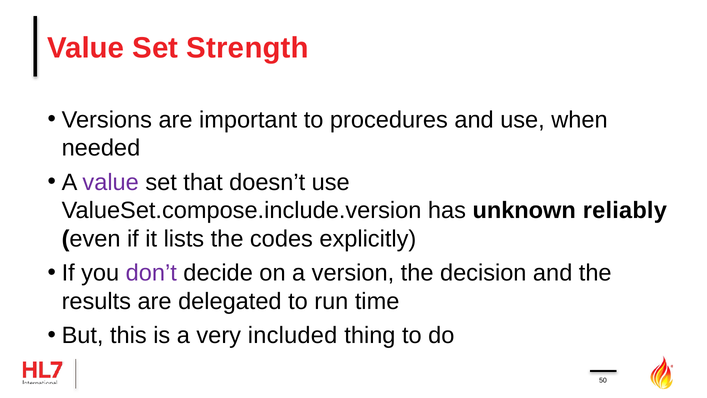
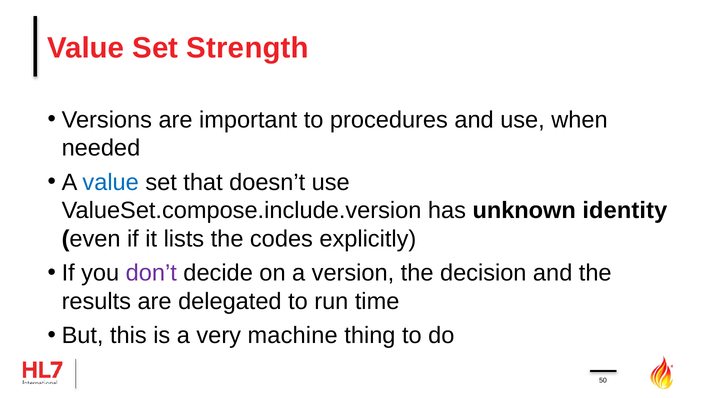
value colour: purple -> blue (111, 182)
reliably: reliably -> identity (625, 210)
included: included -> machine (293, 335)
